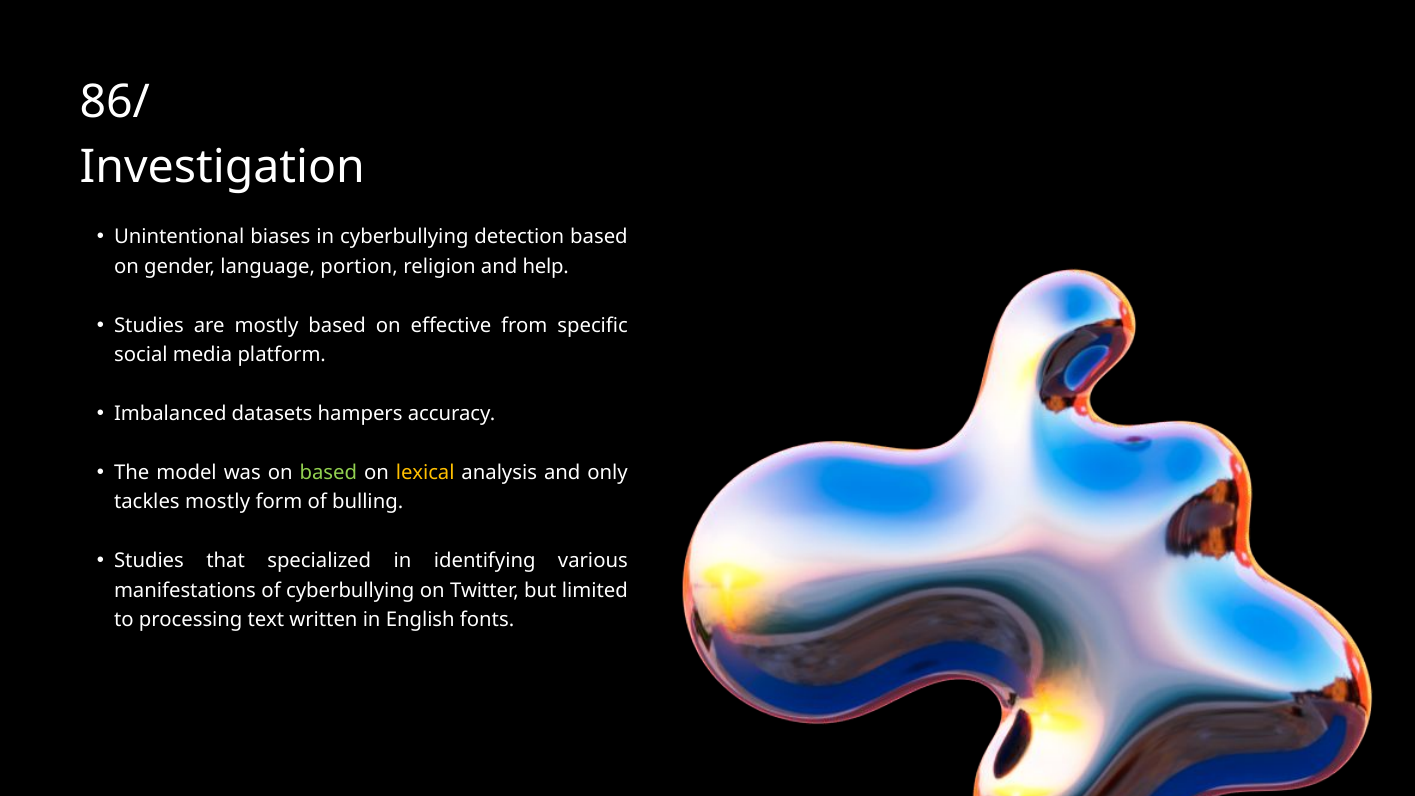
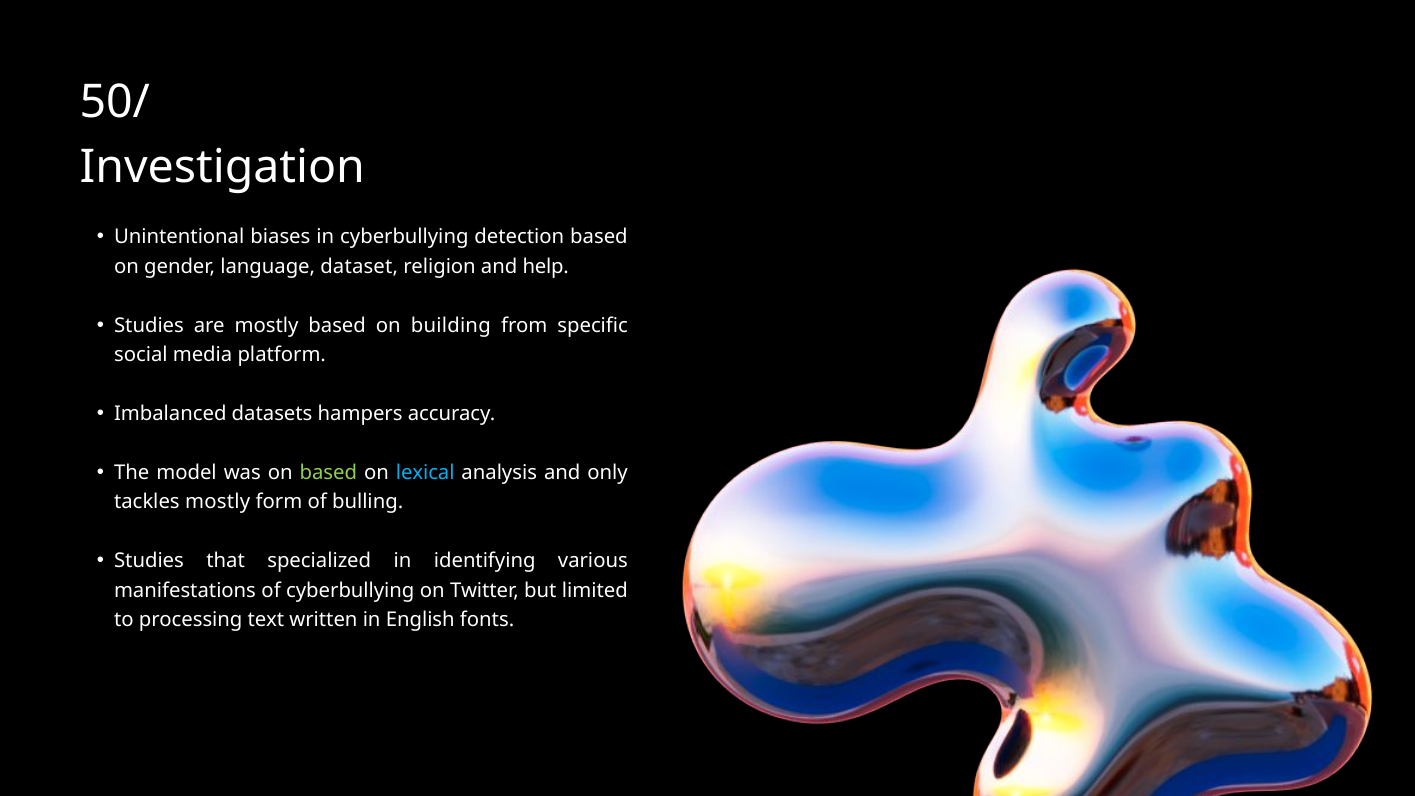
86/: 86/ -> 50/ (115, 102)
portion: portion -> dataset (359, 266)
effective: effective -> building (451, 325)
lexical colour: yellow -> light blue (425, 473)
